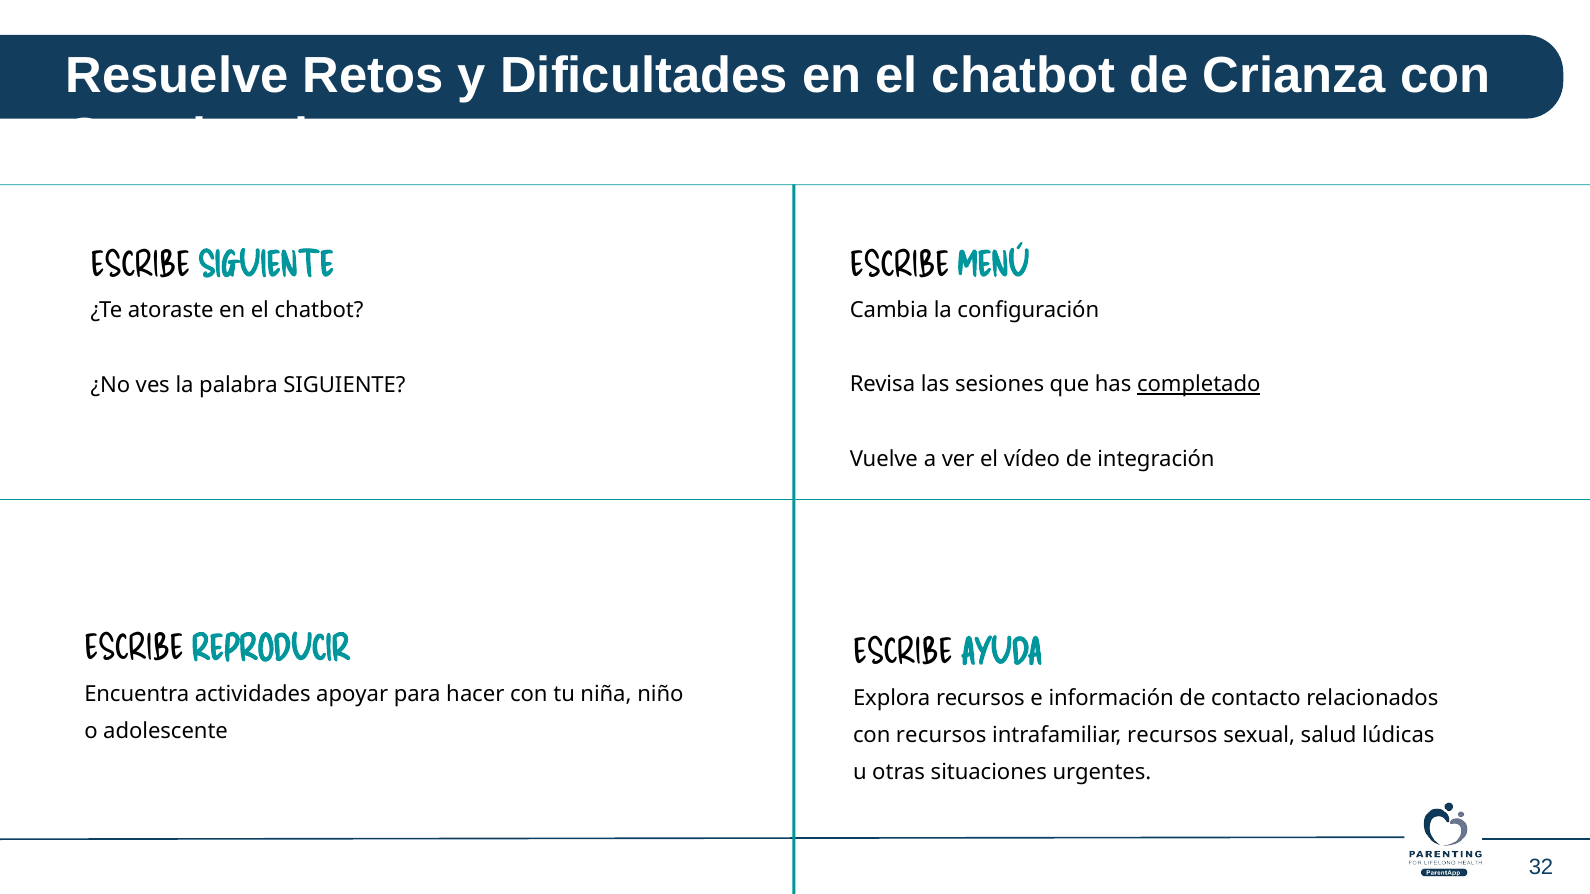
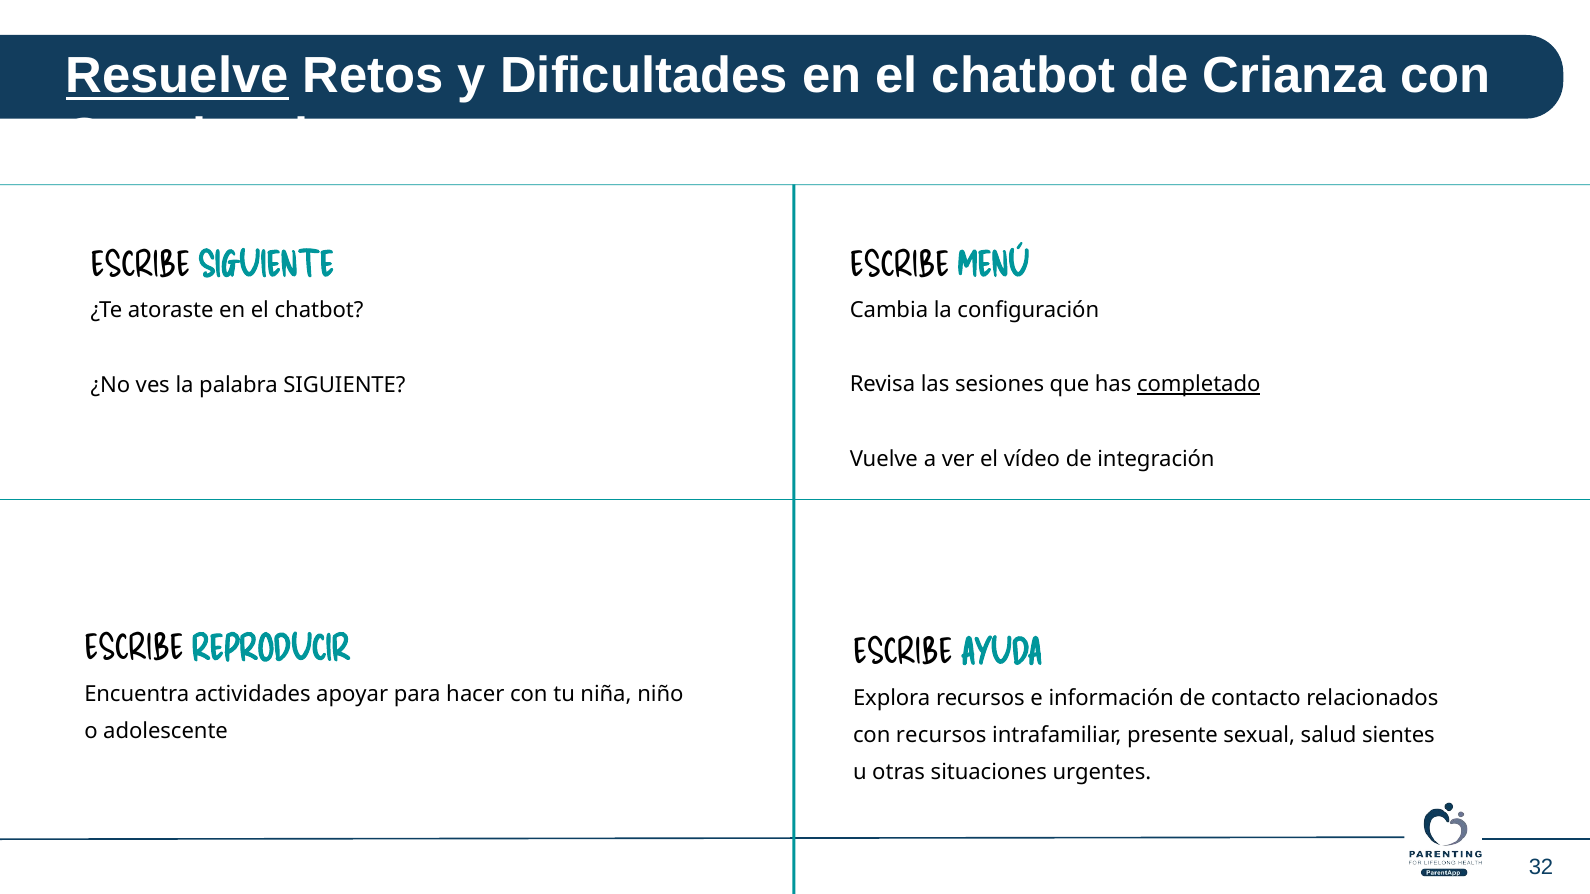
Resuelve underline: none -> present (177, 76)
intrafamiliar recursos: recursos -> presente (1173, 735)
lúdicas: lúdicas -> sientes (1398, 735)
